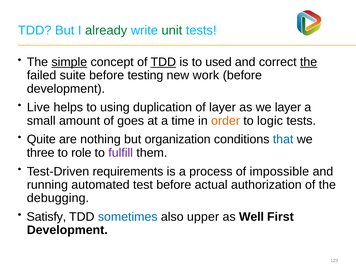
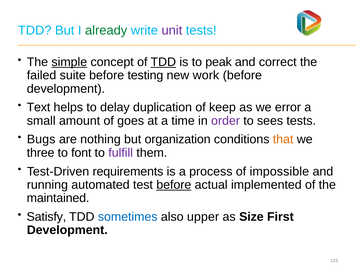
unit colour: green -> purple (172, 30)
used: used -> peak (219, 62)
the underline: present -> none (309, 62)
Live: Live -> Text (39, 107)
using: using -> delay (115, 107)
of layer: layer -> keep (222, 107)
we layer: layer -> error (288, 107)
order colour: orange -> purple (226, 121)
logic: logic -> sees (270, 121)
Quite: Quite -> Bugs (41, 139)
that colour: blue -> orange (283, 139)
role: role -> font (81, 153)
before underline: none -> present (174, 185)
authorization: authorization -> implemented (266, 185)
debugging: debugging -> maintained (58, 198)
Well: Well -> Size (251, 217)
